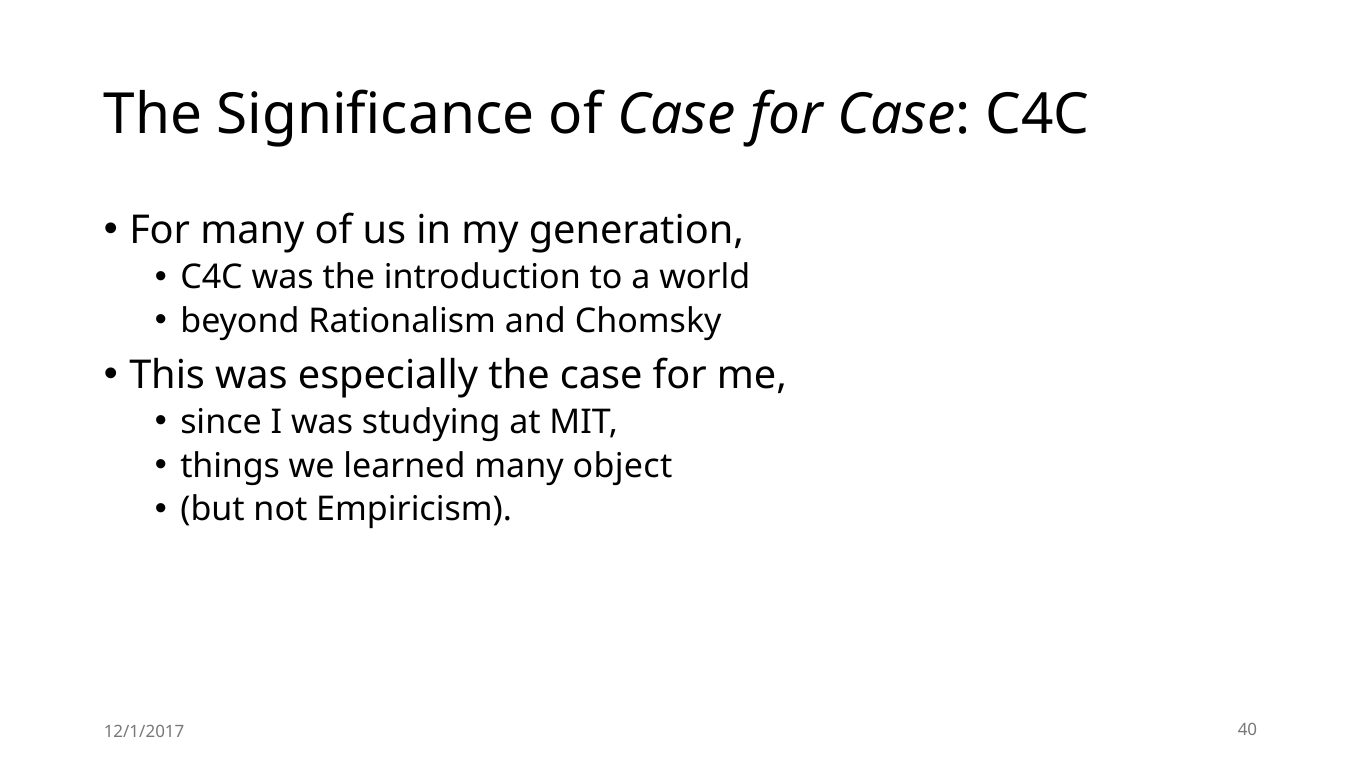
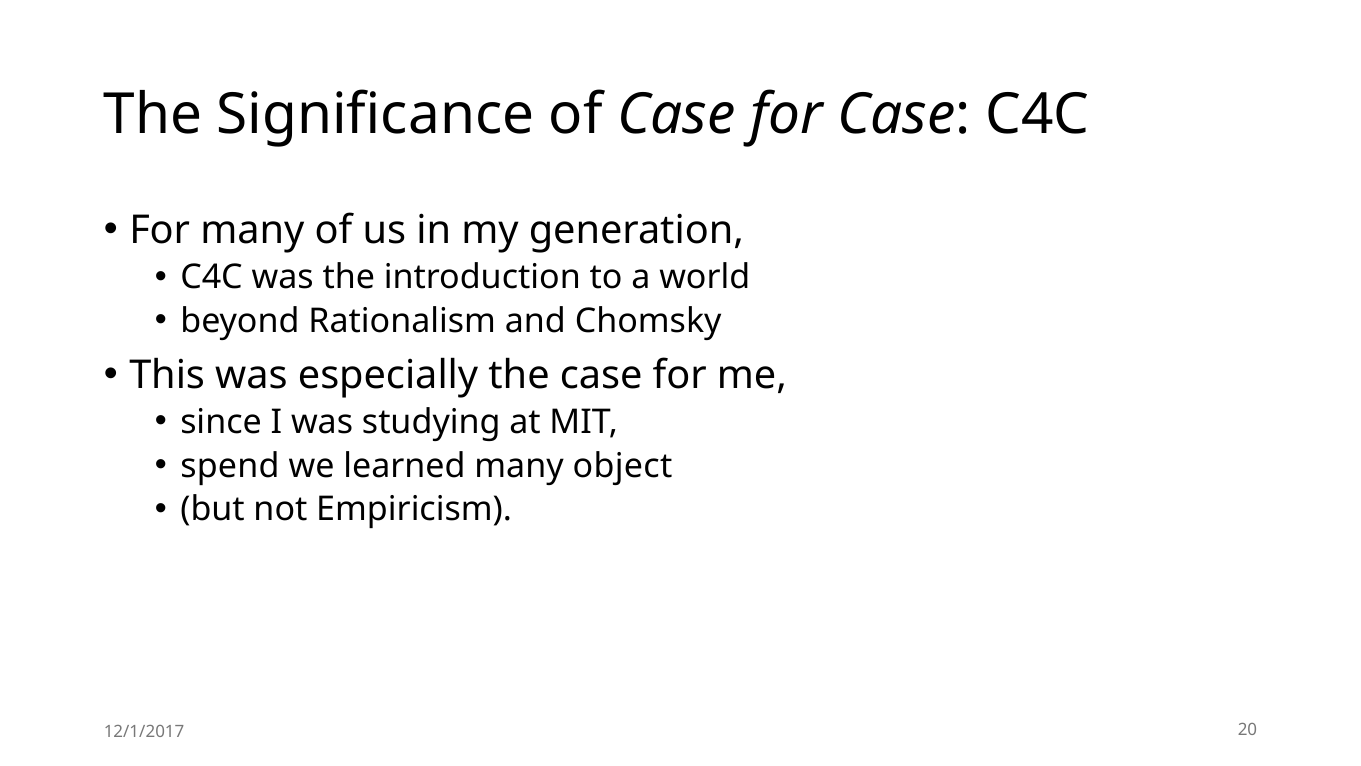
things: things -> spend (230, 466)
40: 40 -> 20 (1247, 730)
